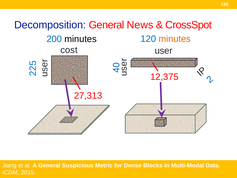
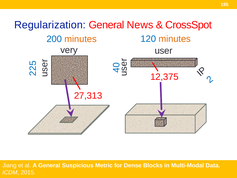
Decomposition: Decomposition -> Regularization (50, 25)
minutes colour: black -> orange (81, 39)
cost: cost -> very (69, 50)
